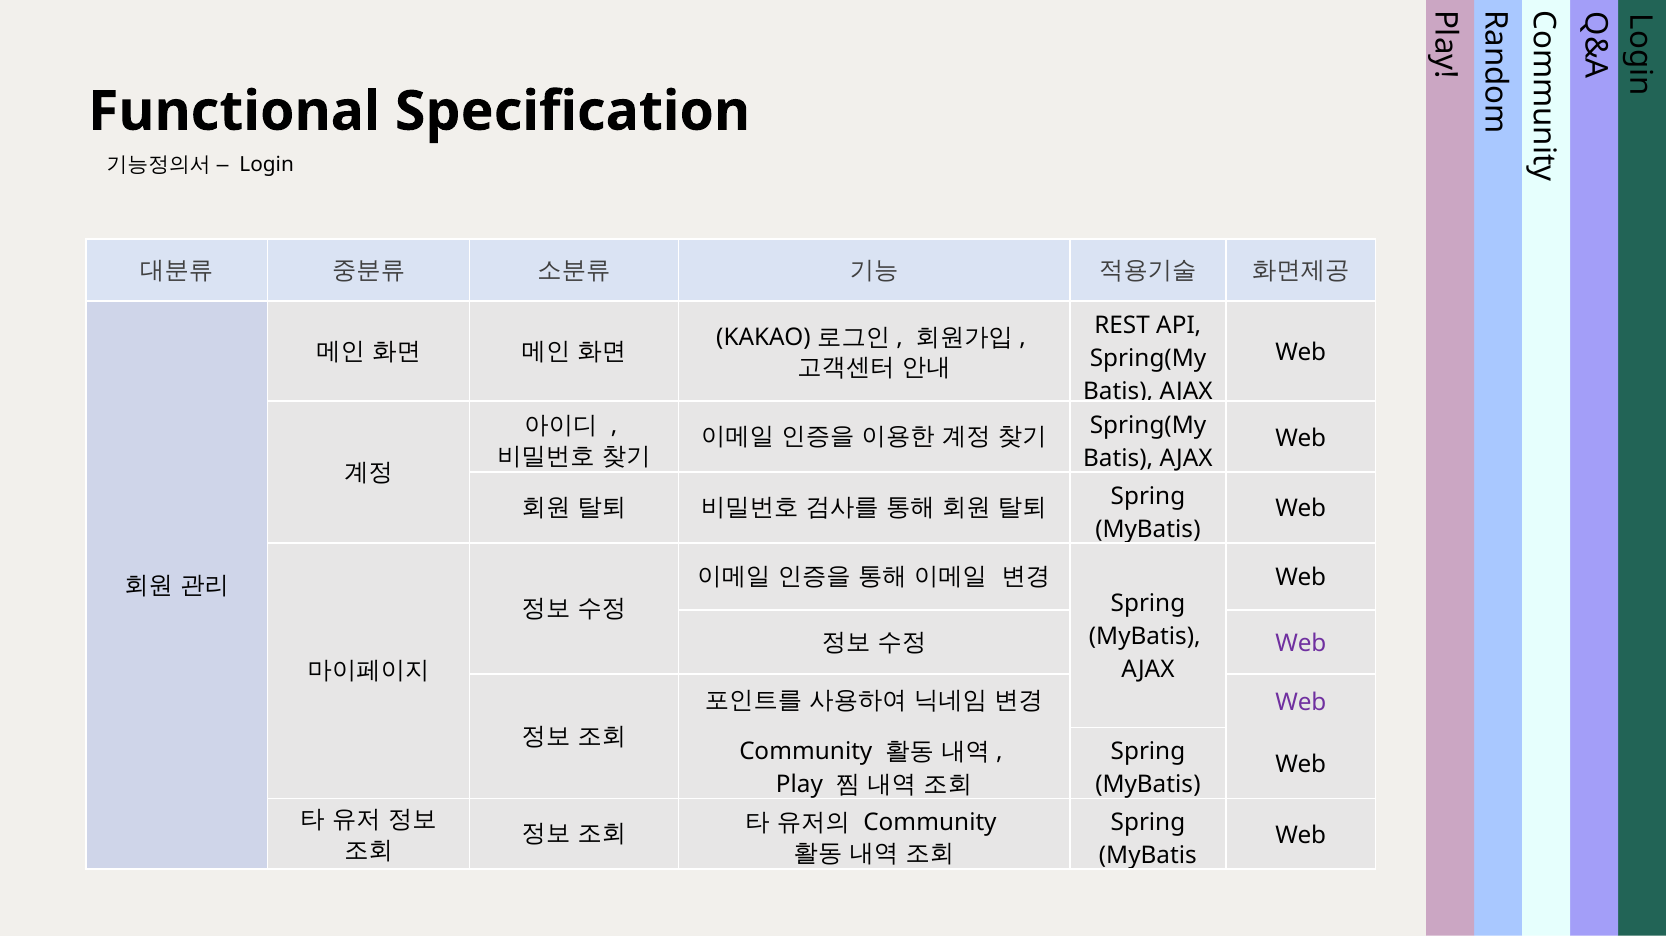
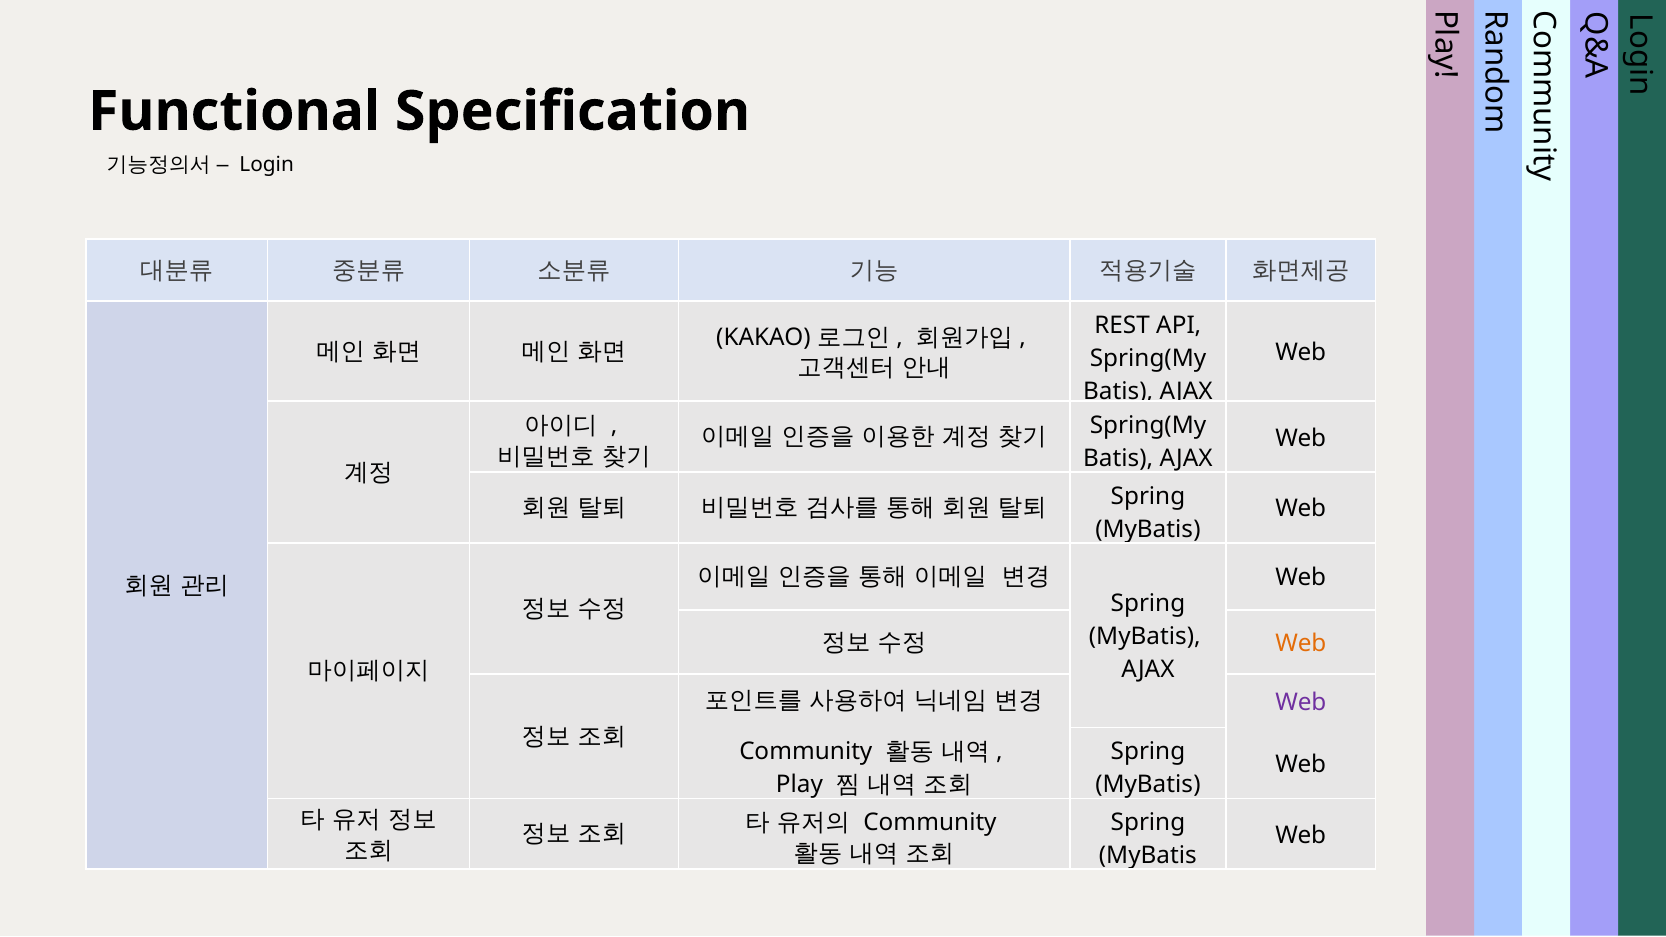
Web colour: purple -> orange (1301, 644)
